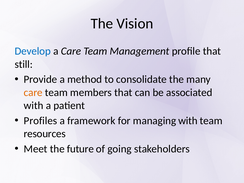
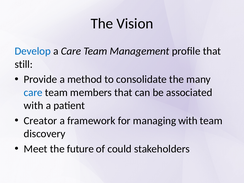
care colour: orange -> blue (33, 92)
Profiles: Profiles -> Creator (40, 121)
resources: resources -> discovery (45, 134)
going: going -> could (120, 149)
